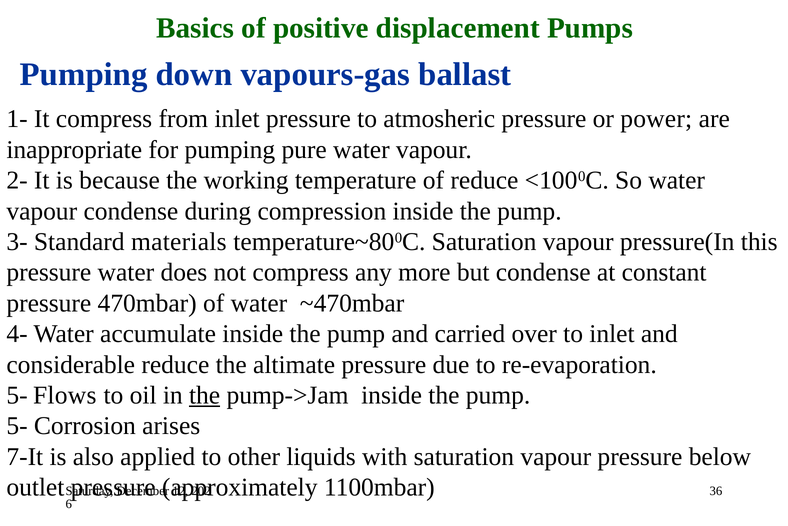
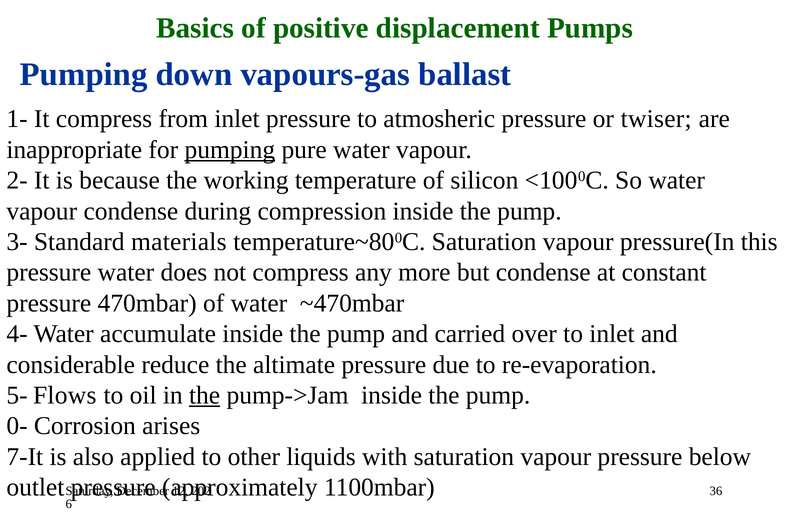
power: power -> twiser (656, 119)
pumping underline: none -> present (230, 149)
of reduce: reduce -> silicon (484, 180)
5-: 5- -> 0- (17, 425)
